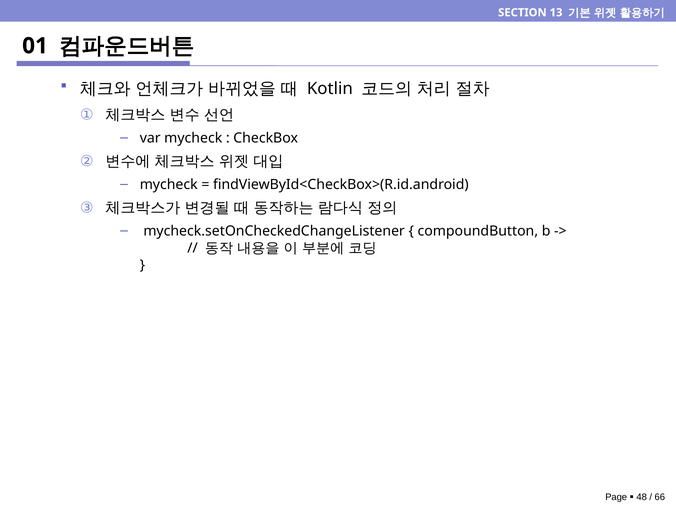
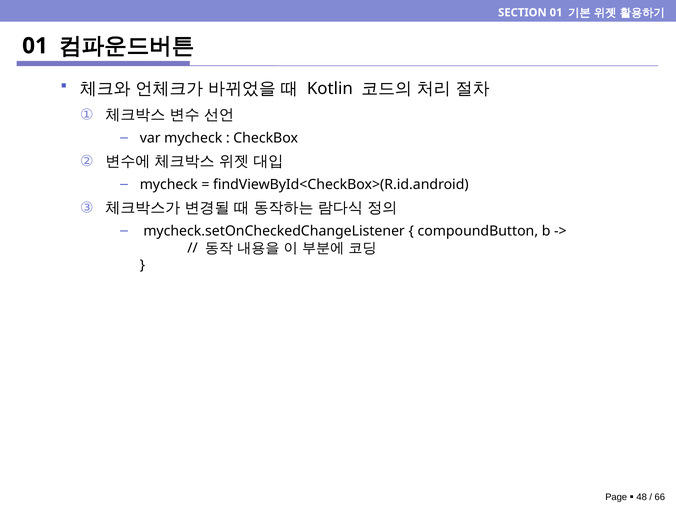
SECTION 13: 13 -> 01 (556, 13)
